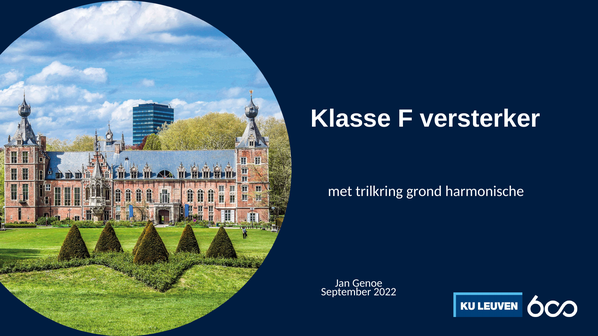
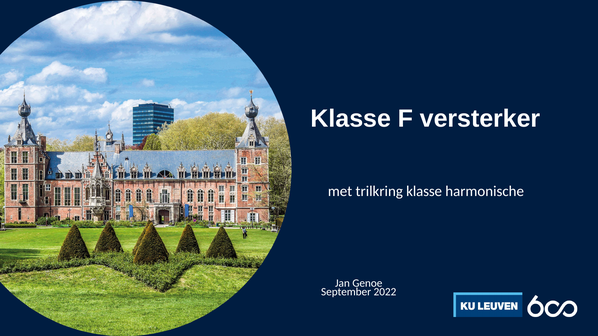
trilkring grond: grond -> klasse (424, 192)
